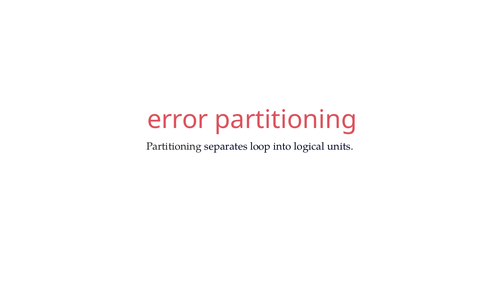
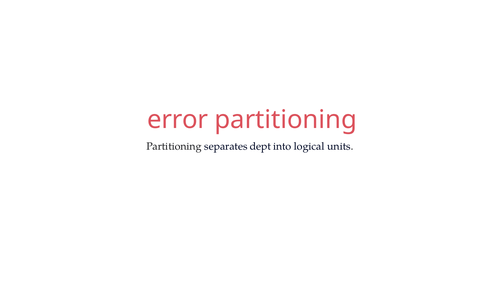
loop: loop -> dept (260, 147)
